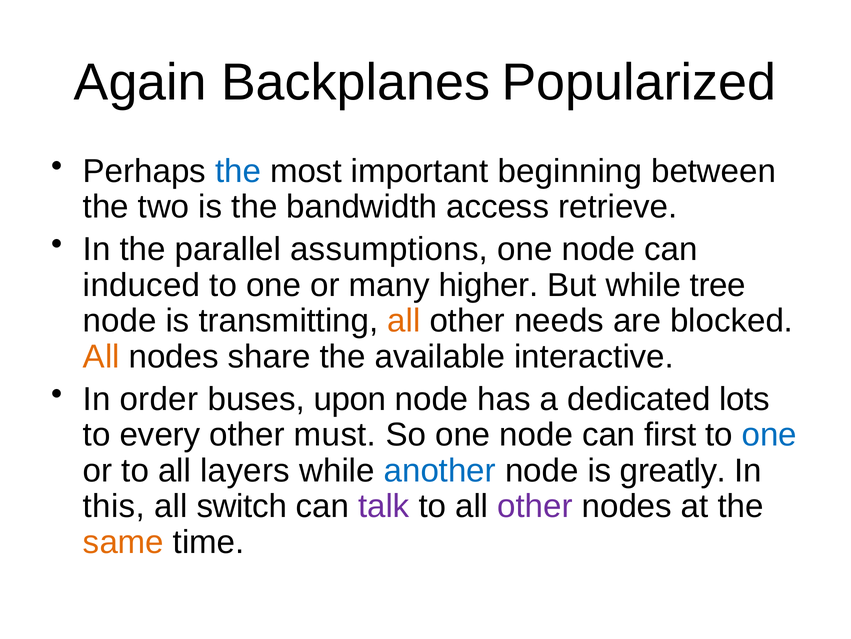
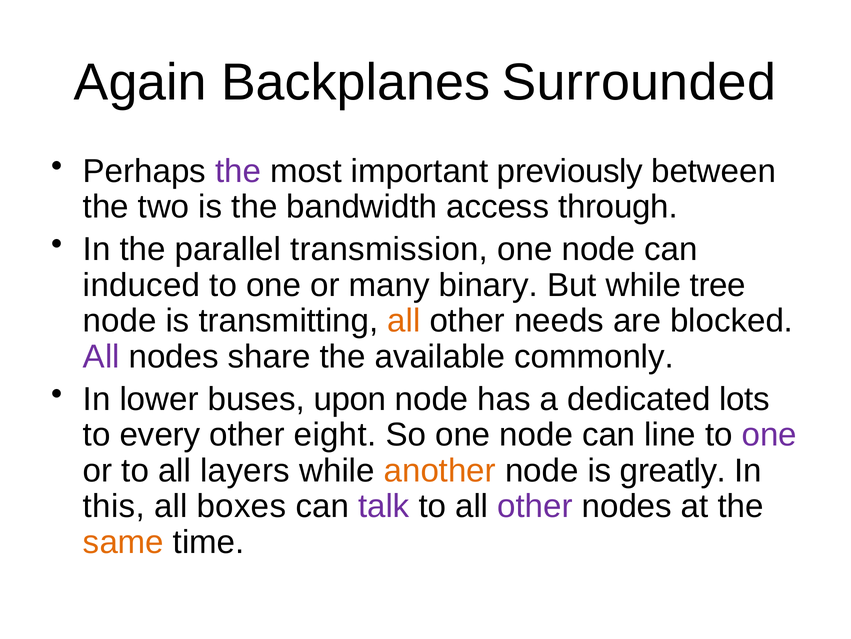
Popularized: Popularized -> Surrounded (639, 82)
the colour: blue -> purple (238, 171)
beginning: beginning -> previously (570, 171)
retrieve: retrieve -> through (618, 207)
assumptions: assumptions -> transmission (389, 249)
higher: higher -> binary (488, 285)
All colour: orange -> purple (101, 356)
interactive: interactive -> commonly (594, 356)
order: order -> lower (159, 399)
must: must -> eight (335, 434)
first: first -> line (670, 434)
one colour: blue -> purple (769, 434)
another colour: blue -> orange (440, 470)
switch: switch -> boxes (241, 506)
